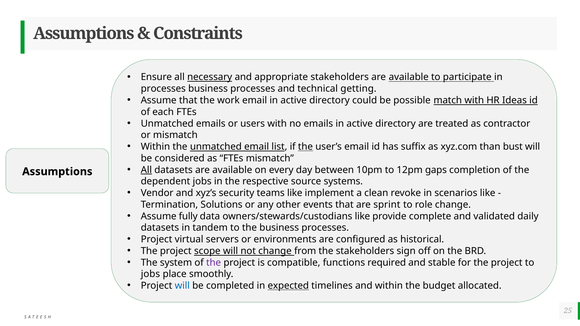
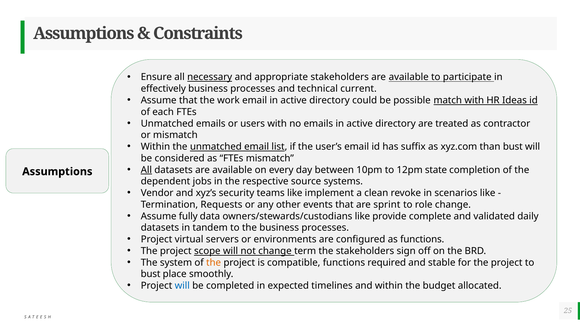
processes: processes -> effectively (163, 89)
getting: getting -> current (359, 89)
the underline: present -> none (305, 147)
gaps: gaps -> state (436, 170)
Solutions: Solutions -> Requests (221, 205)
as historical: historical -> functions (422, 240)
from: from -> term (305, 251)
the colour: purple -> orange (214, 263)
jobs: jobs -> bust (151, 274)
expected underline: present -> none (288, 286)
